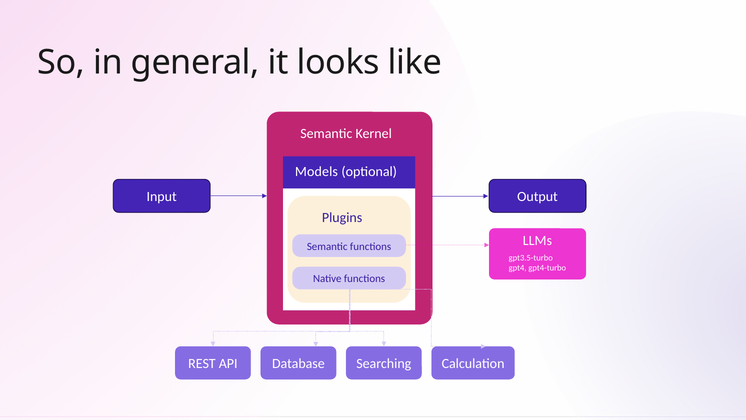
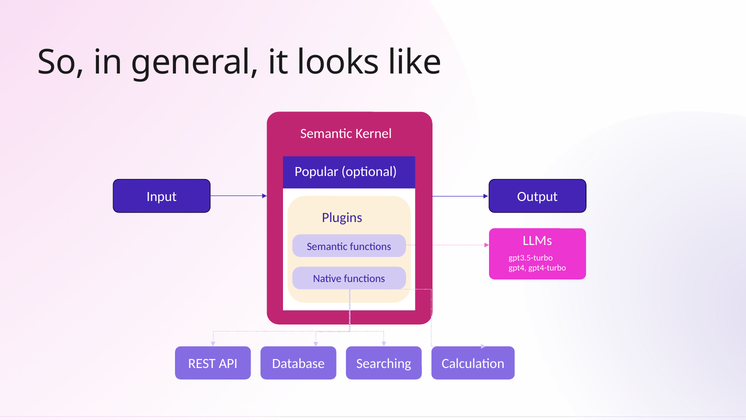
Models: Models -> Popular (317, 172)
